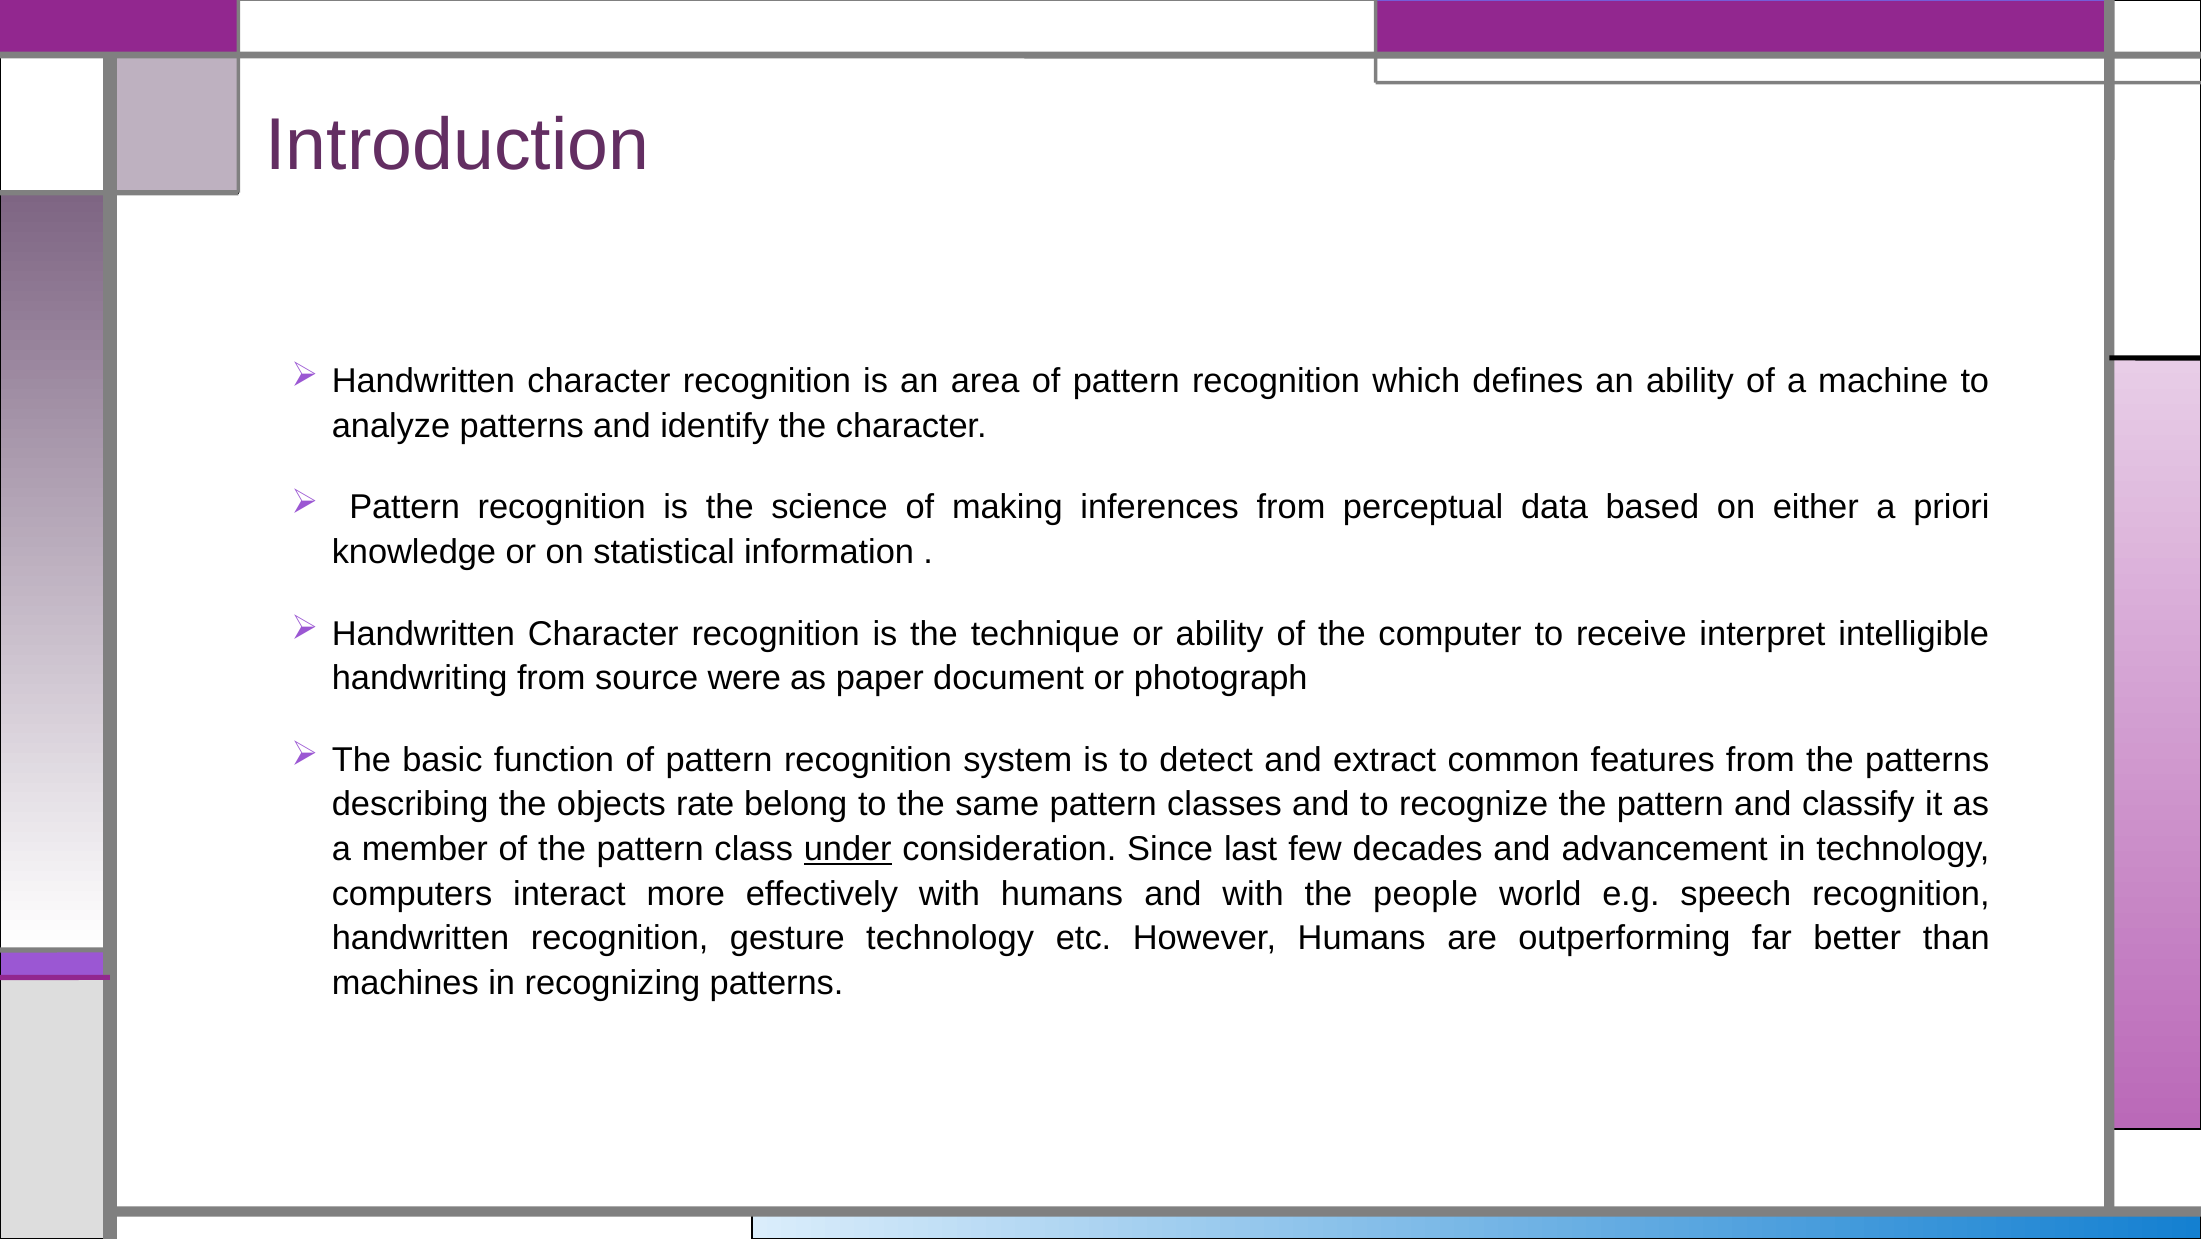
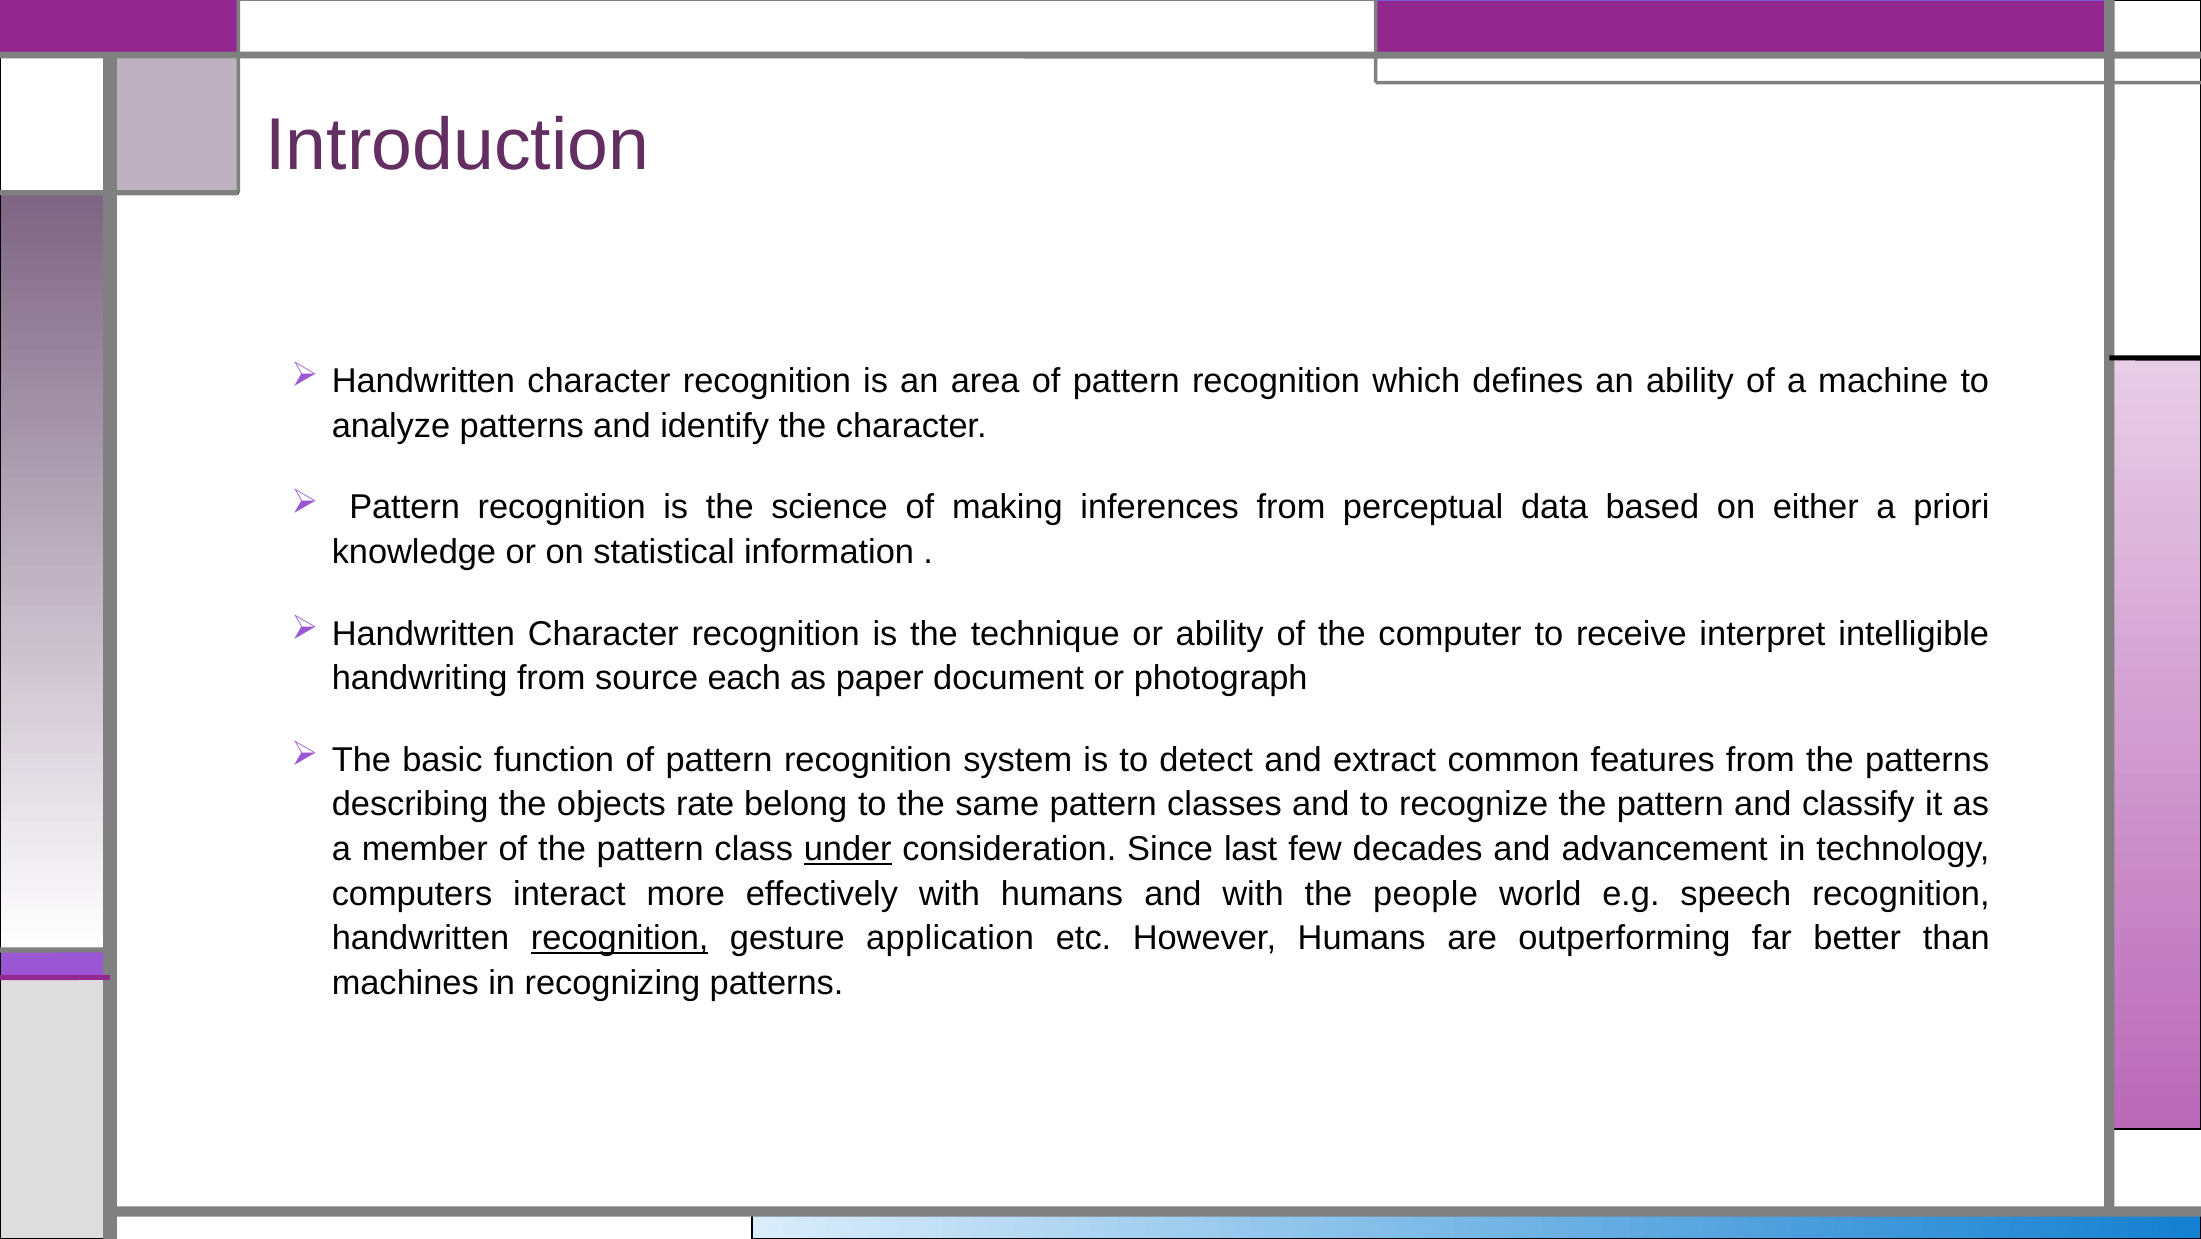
were: were -> each (744, 678)
recognition underline: none -> present (620, 938)
gesture technology: technology -> application (950, 938)
